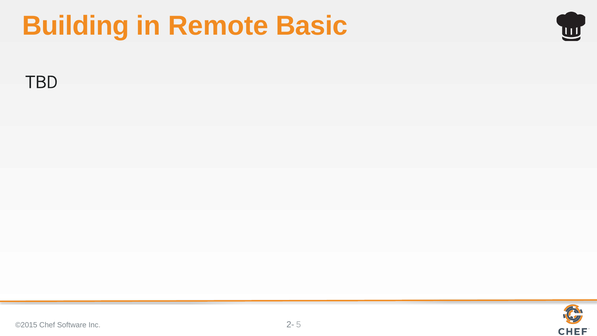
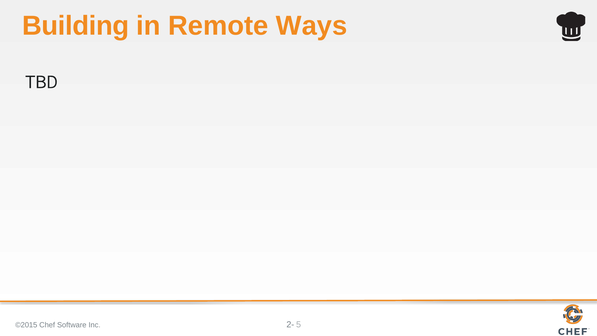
Basic: Basic -> Ways (312, 26)
